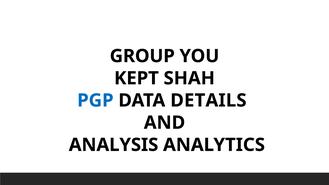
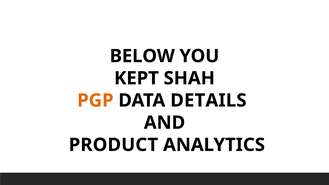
GROUP: GROUP -> BELOW (142, 56)
PGP colour: blue -> orange (95, 100)
ANALYSIS: ANALYSIS -> PRODUCT (113, 145)
